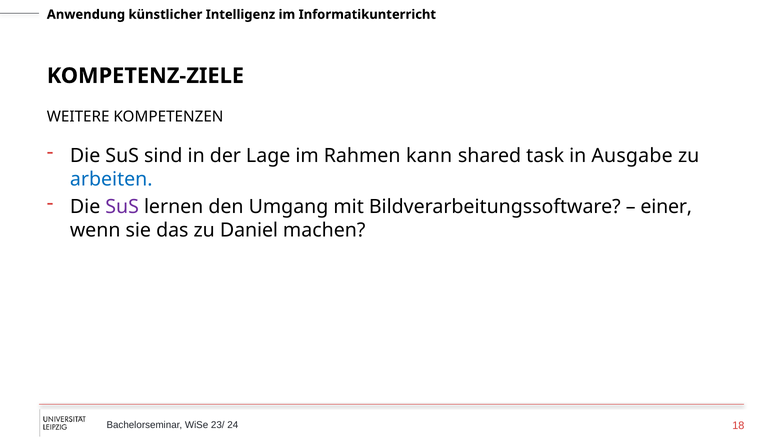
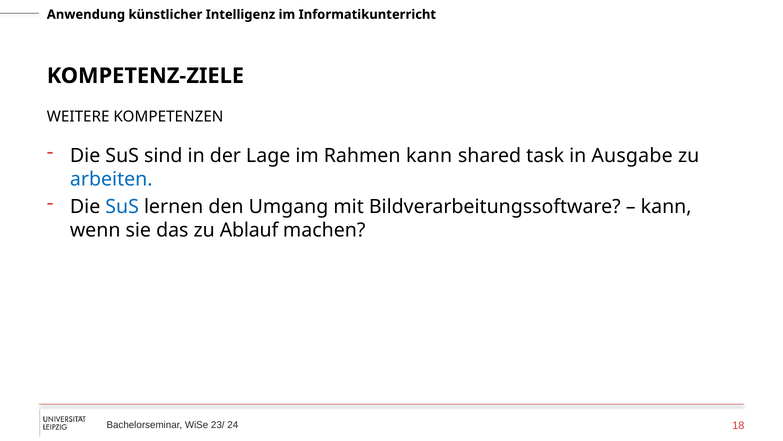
SuS colour: purple -> blue (122, 206)
einer: einer -> kann (666, 206)
Daniel: Daniel -> Ablauf (249, 230)
